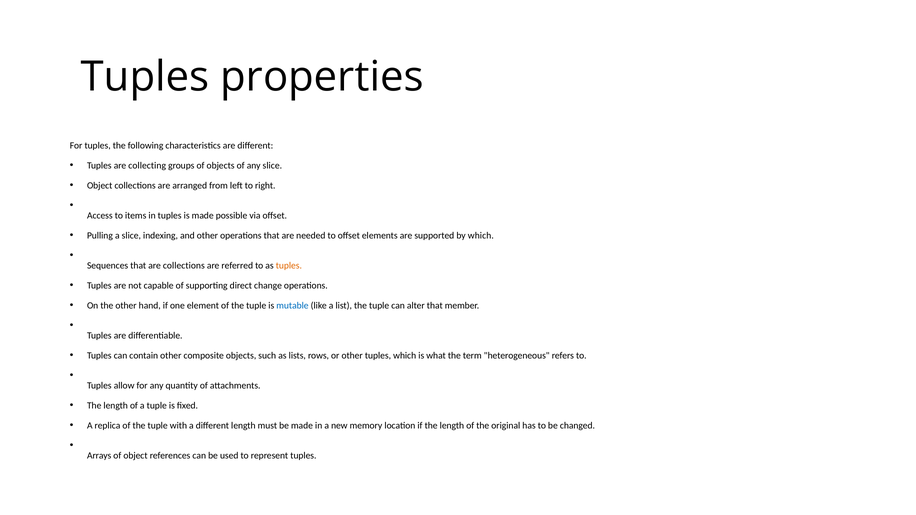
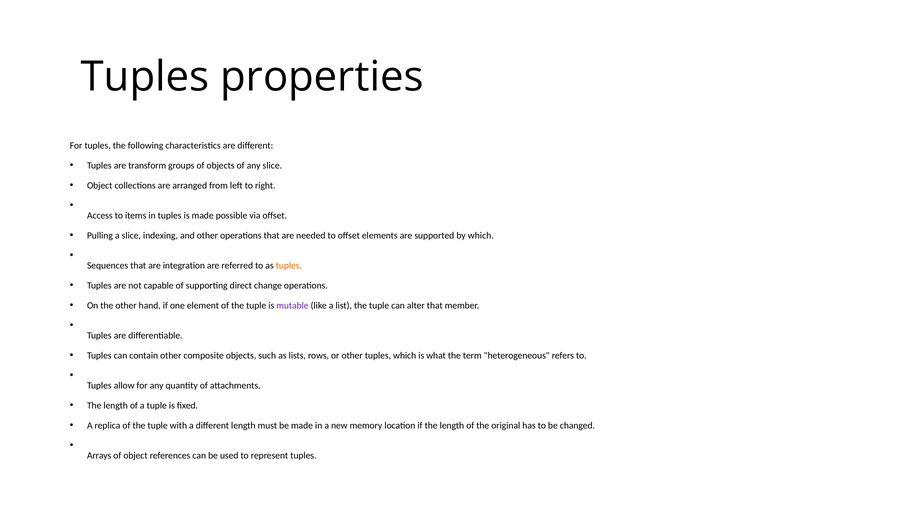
collecting: collecting -> transform (147, 166)
are collections: collections -> integration (184, 266)
mutable colour: blue -> purple (292, 306)
